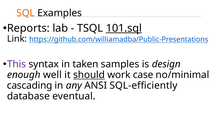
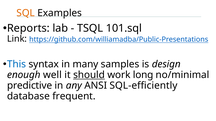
101.sql underline: present -> none (124, 28)
This colour: purple -> blue (17, 64)
taken: taken -> many (85, 64)
case: case -> long (143, 75)
cascading: cascading -> predictive (30, 86)
eventual: eventual -> frequent (74, 97)
